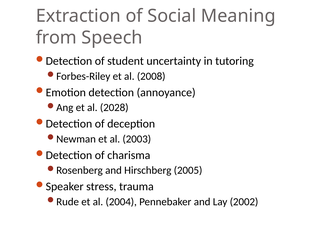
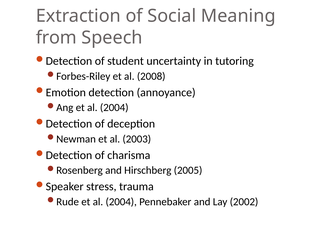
2028: 2028 -> 2004 (114, 107)
